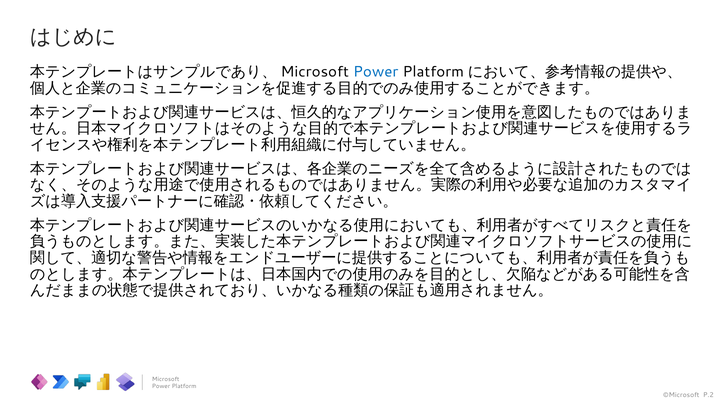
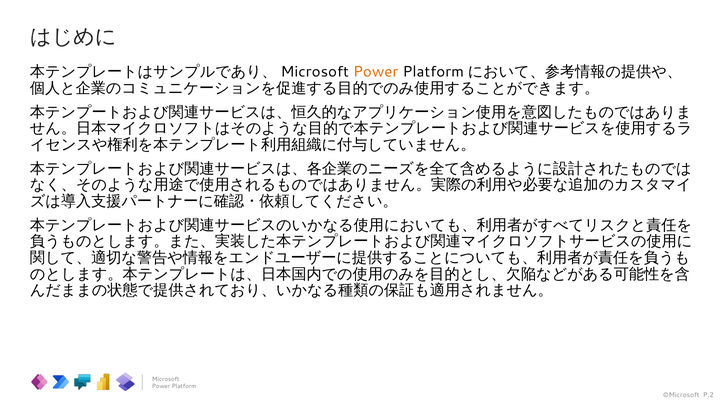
Power colour: blue -> orange (376, 72)
